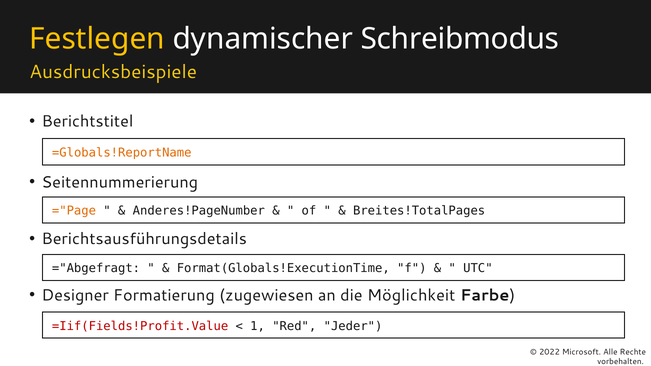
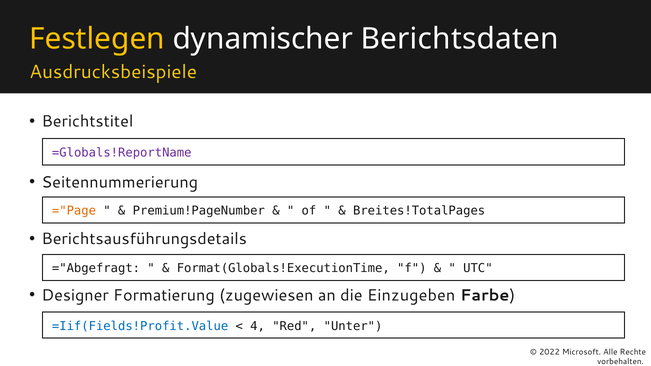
Schreibmodus: Schreibmodus -> Berichtsdaten (460, 39)
=Globals!ReportName colour: orange -> purple (122, 153)
Anderes!PageNumber: Anderes!PageNumber -> Premium!PageNumber (199, 211)
Möglichkeit: Möglichkeit -> Einzugeben (411, 295)
=Iif(Fields!Profit.Value colour: red -> blue (140, 326)
1: 1 -> 4 (258, 326)
Jeder: Jeder -> Unter (353, 326)
